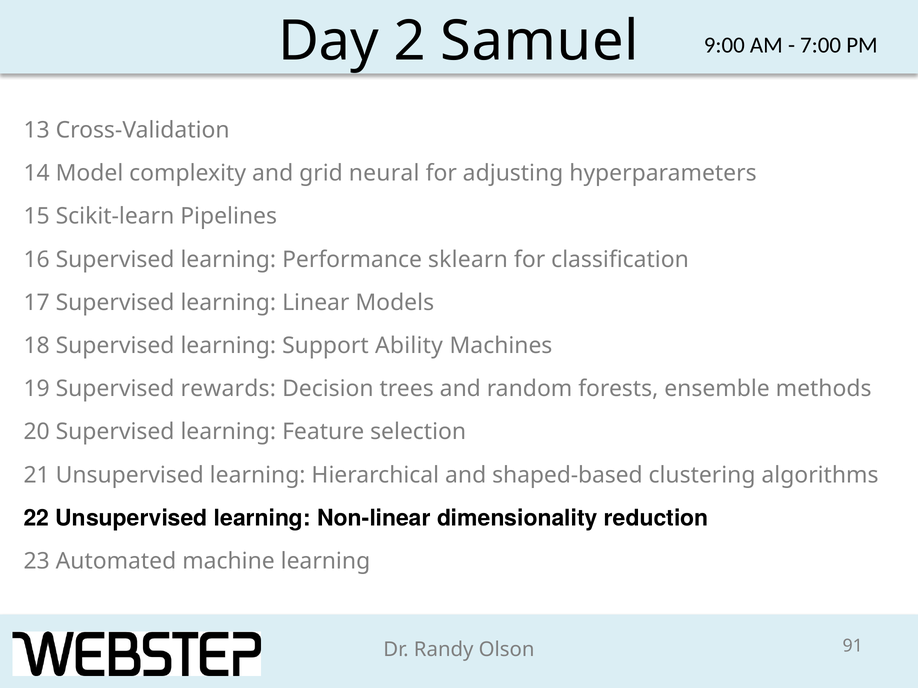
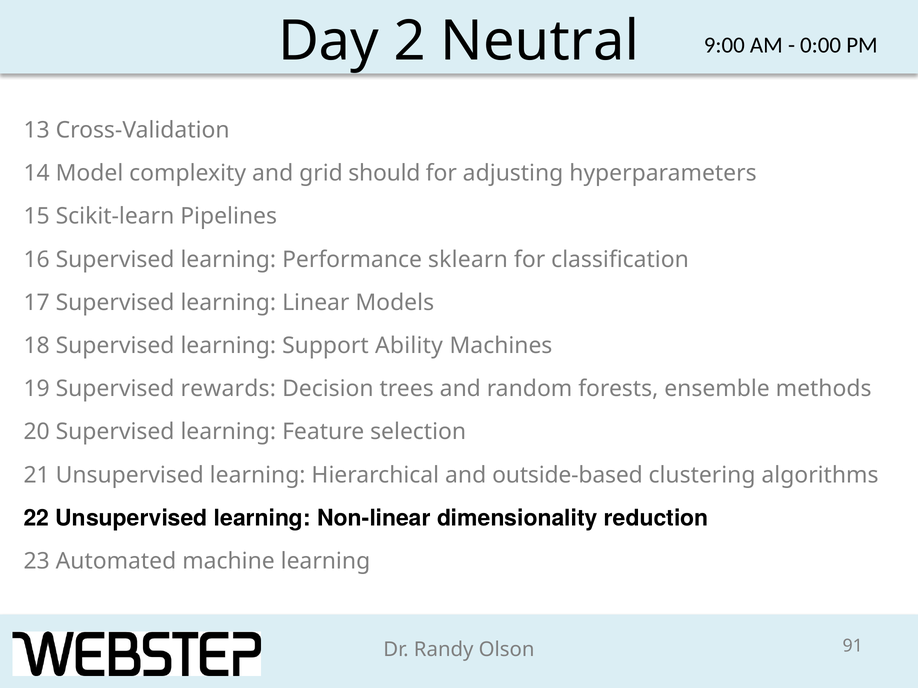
Samuel: Samuel -> Neutral (540, 41)
7:00: 7:00 -> 0:00 (821, 45)
neural: neural -> should (384, 173)
shaped-based: shaped-based -> outside-based (567, 475)
